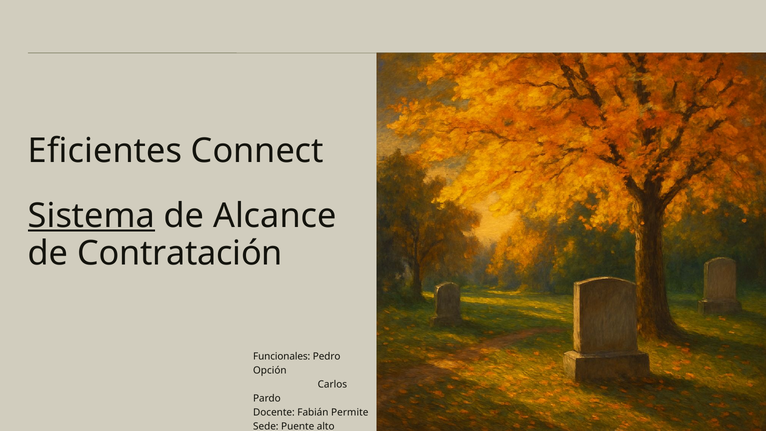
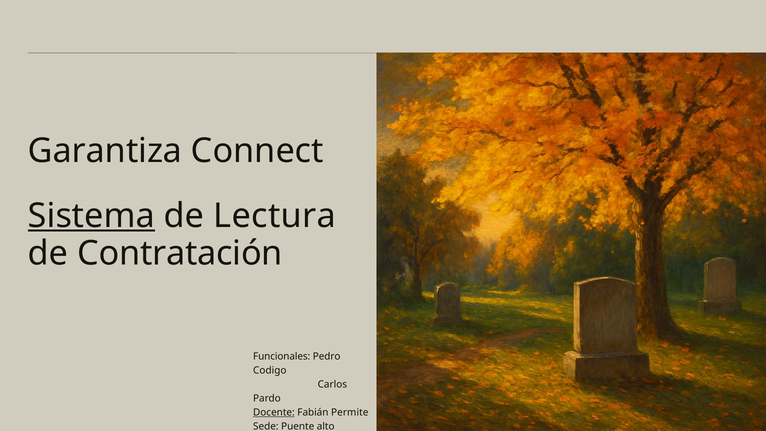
Eficientes: Eficientes -> Garantiza (105, 151)
Alcance: Alcance -> Lectura (275, 216)
Opción: Opción -> Codigo (270, 370)
Docente underline: none -> present (274, 412)
